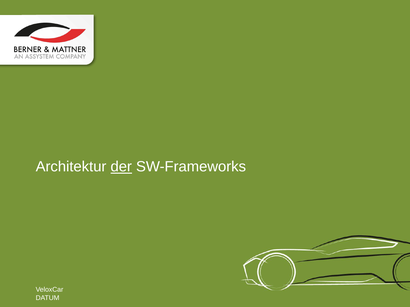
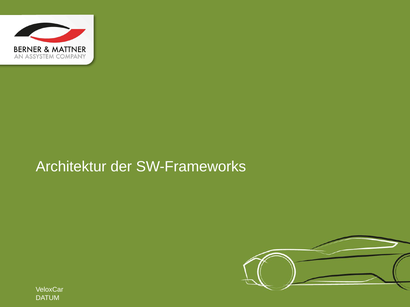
der underline: present -> none (121, 167)
